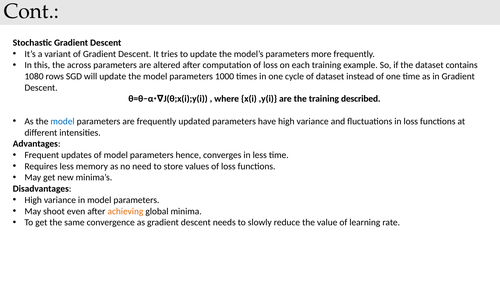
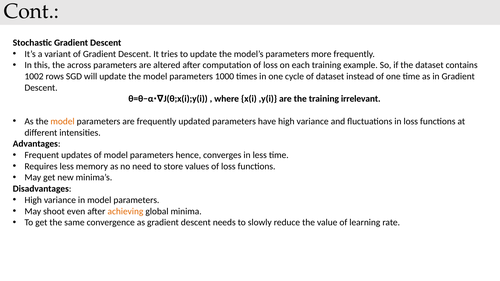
1080: 1080 -> 1002 (34, 76)
described: described -> irrelevant (361, 99)
model colour: blue -> orange (63, 121)
